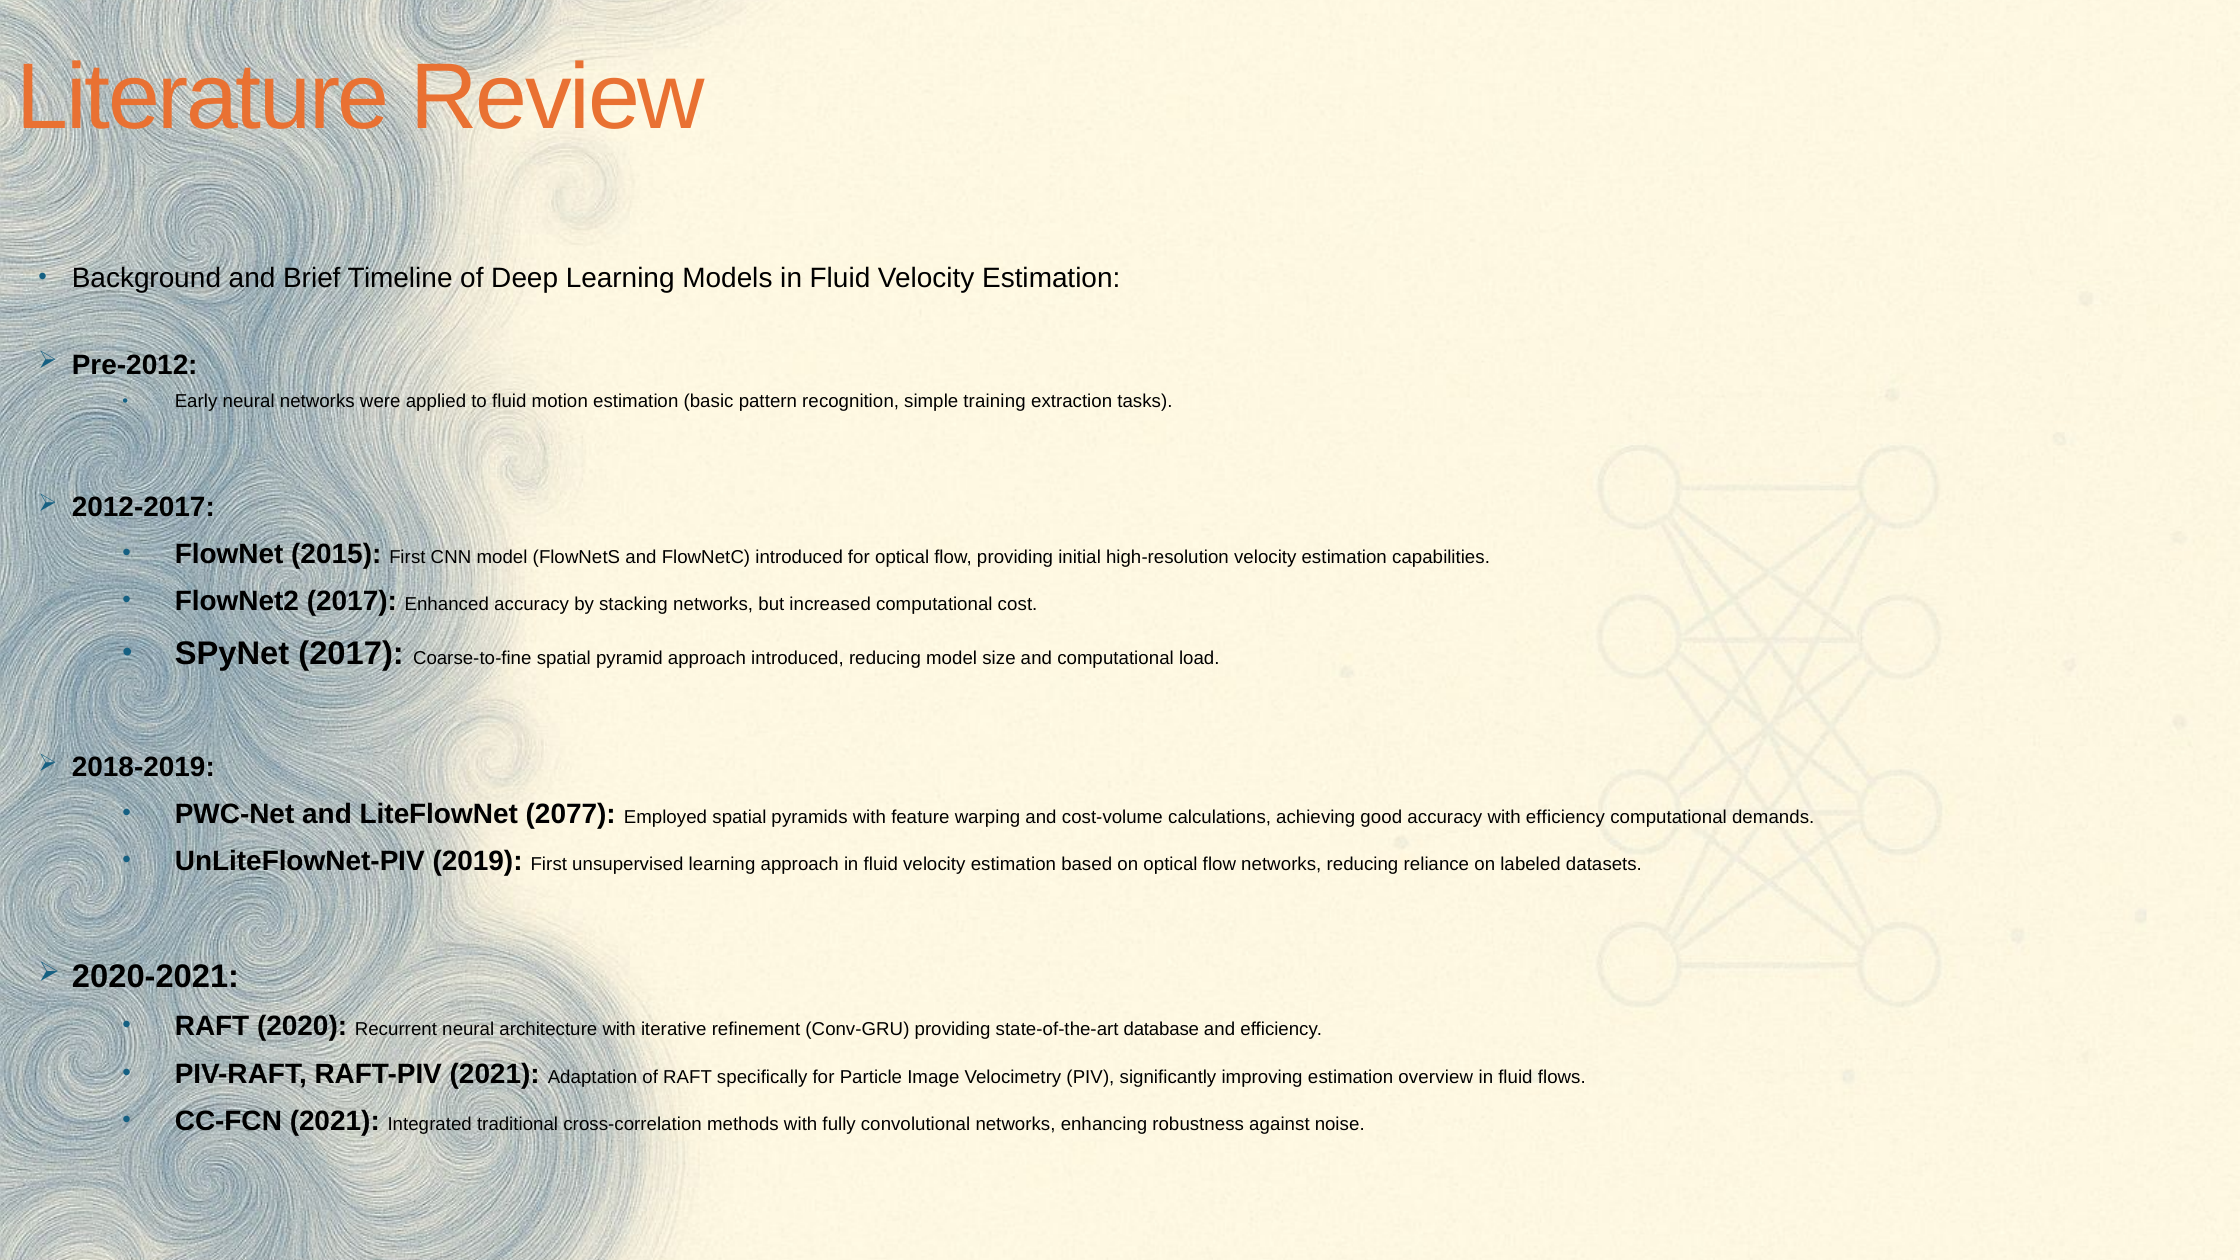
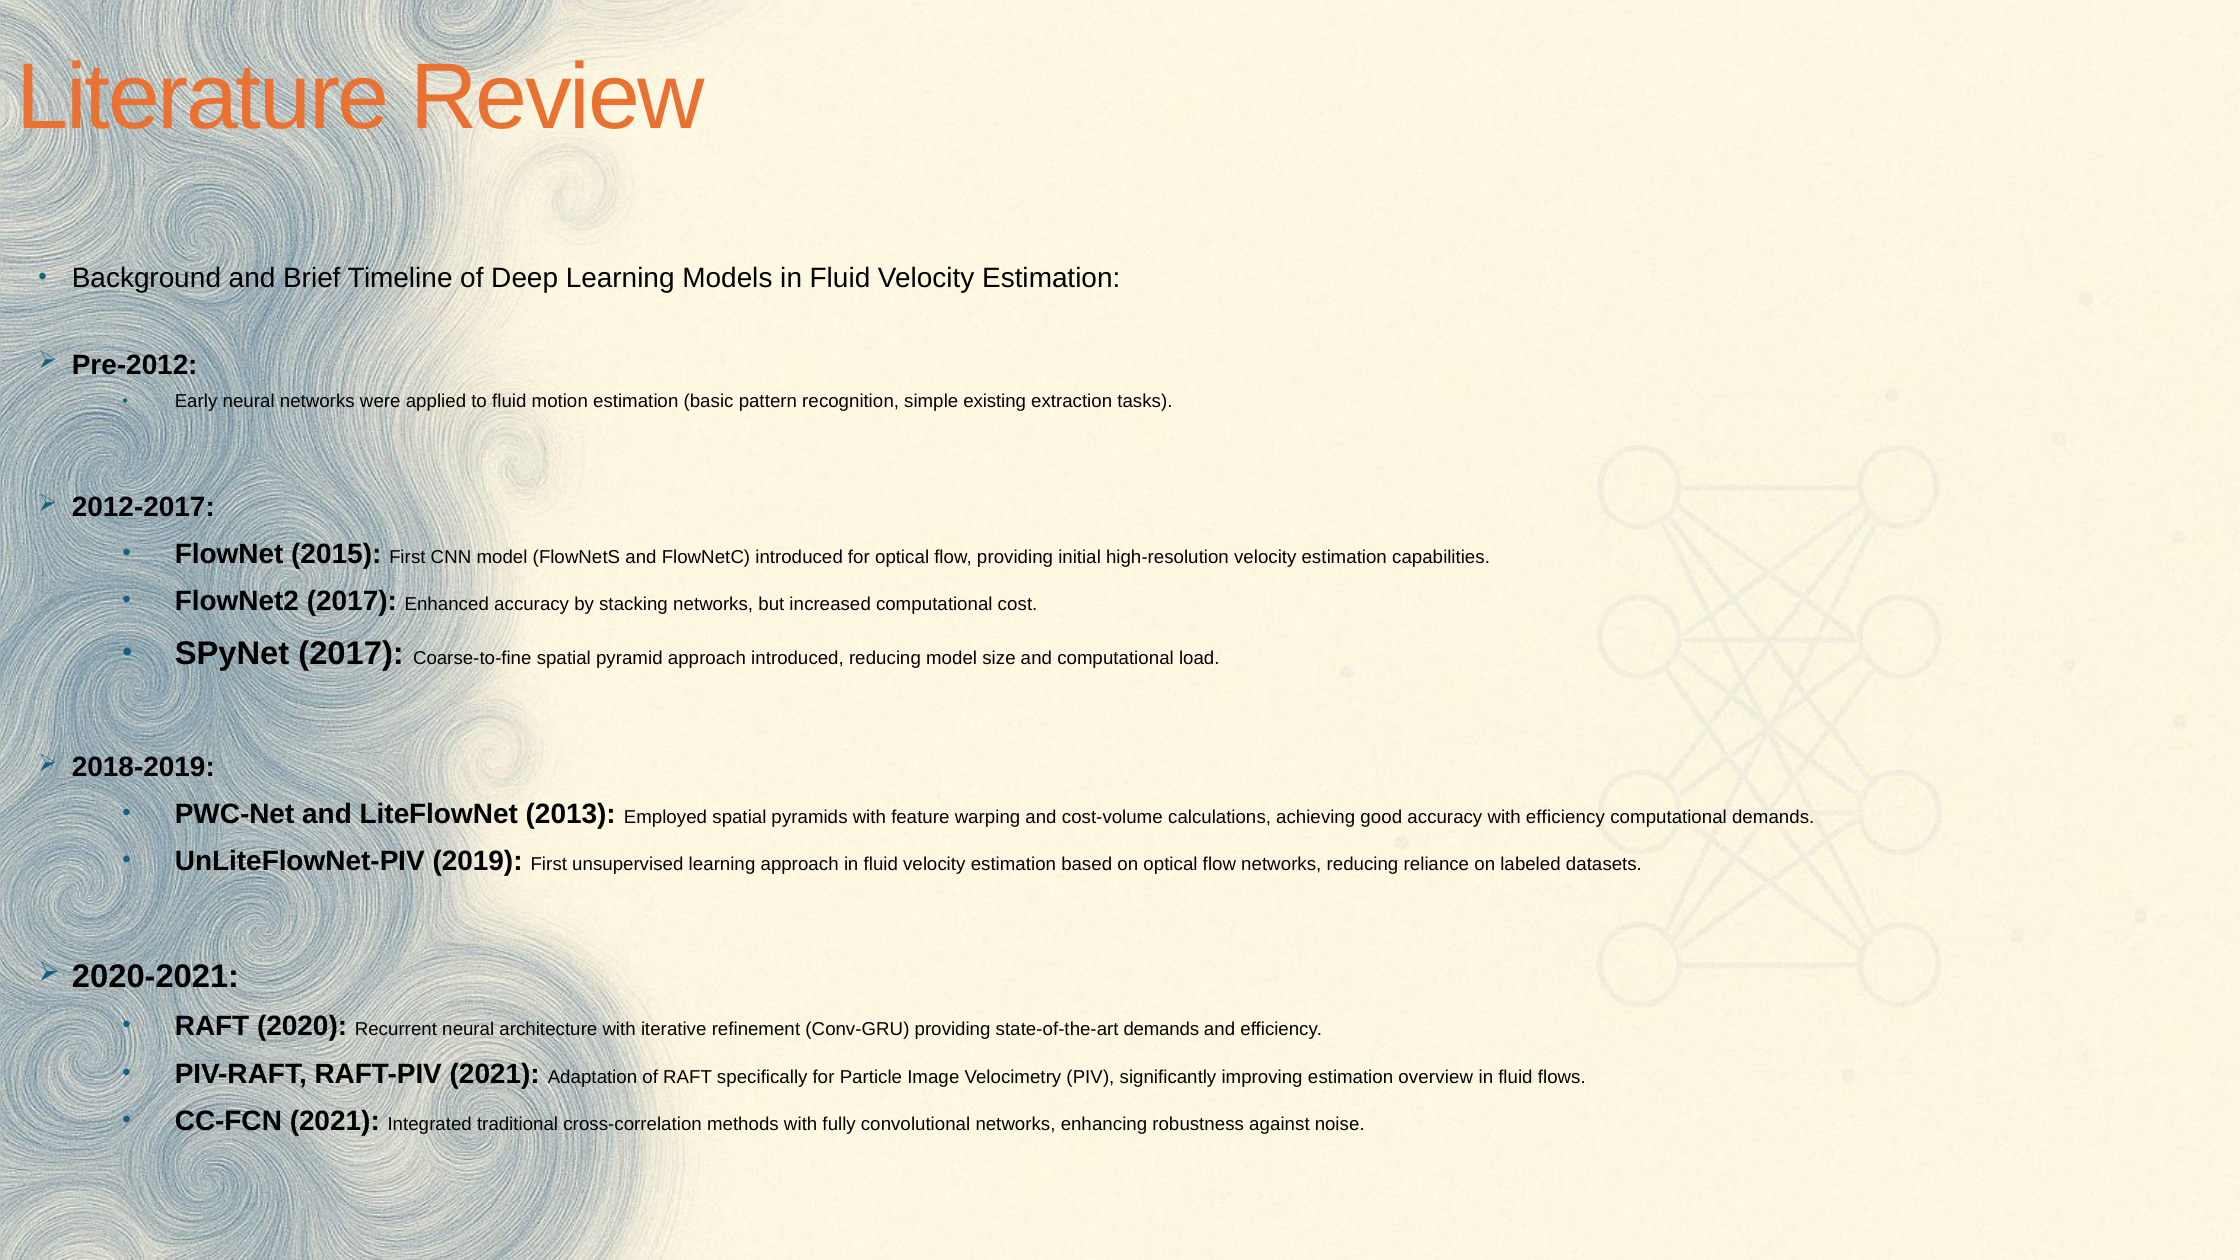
training: training -> existing (995, 402)
2077: 2077 -> 2013 (571, 814)
state-of-the-art database: database -> demands (1161, 1030)
